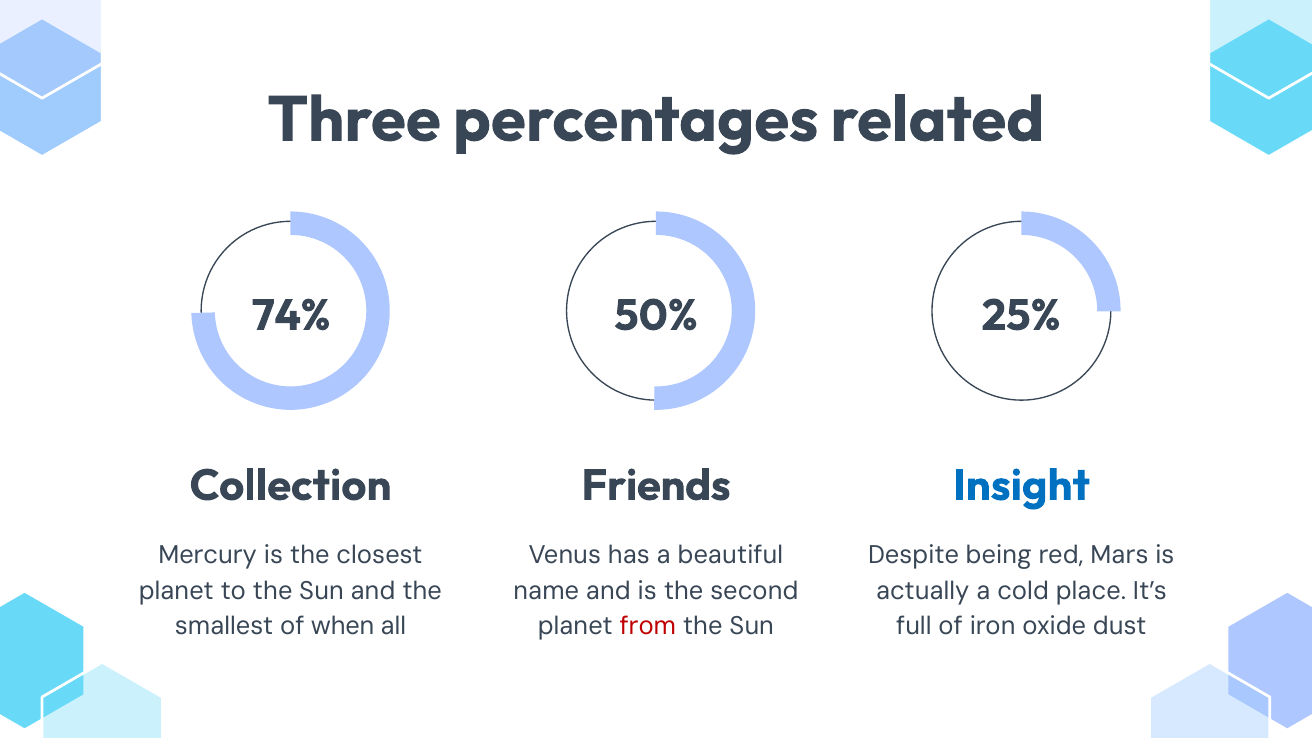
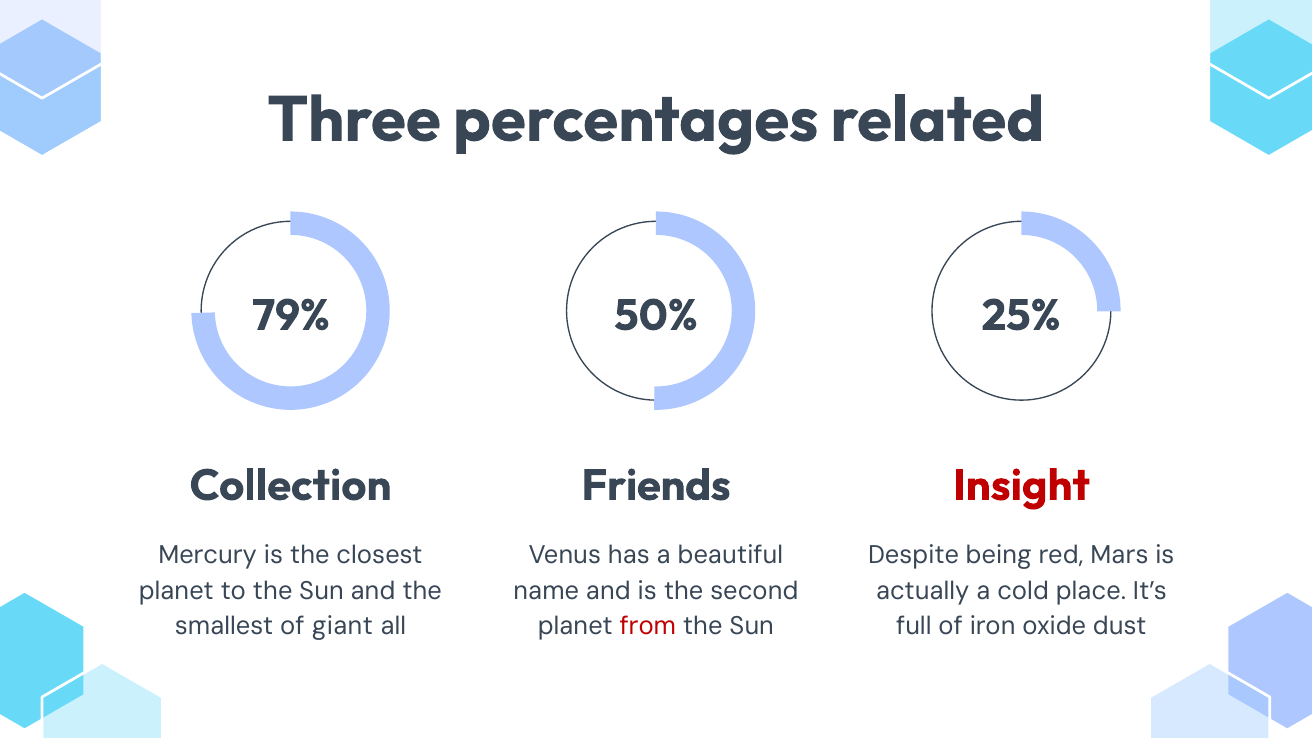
74%: 74% -> 79% (291, 315)
Insight colour: blue -> red (1021, 486)
when: when -> giant (342, 626)
